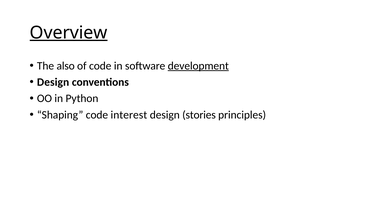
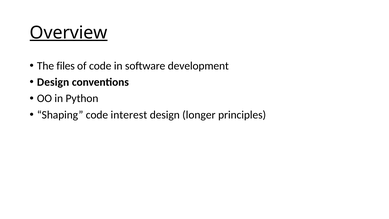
also: also -> files (66, 66)
development underline: present -> none (198, 66)
stories: stories -> longer (199, 115)
